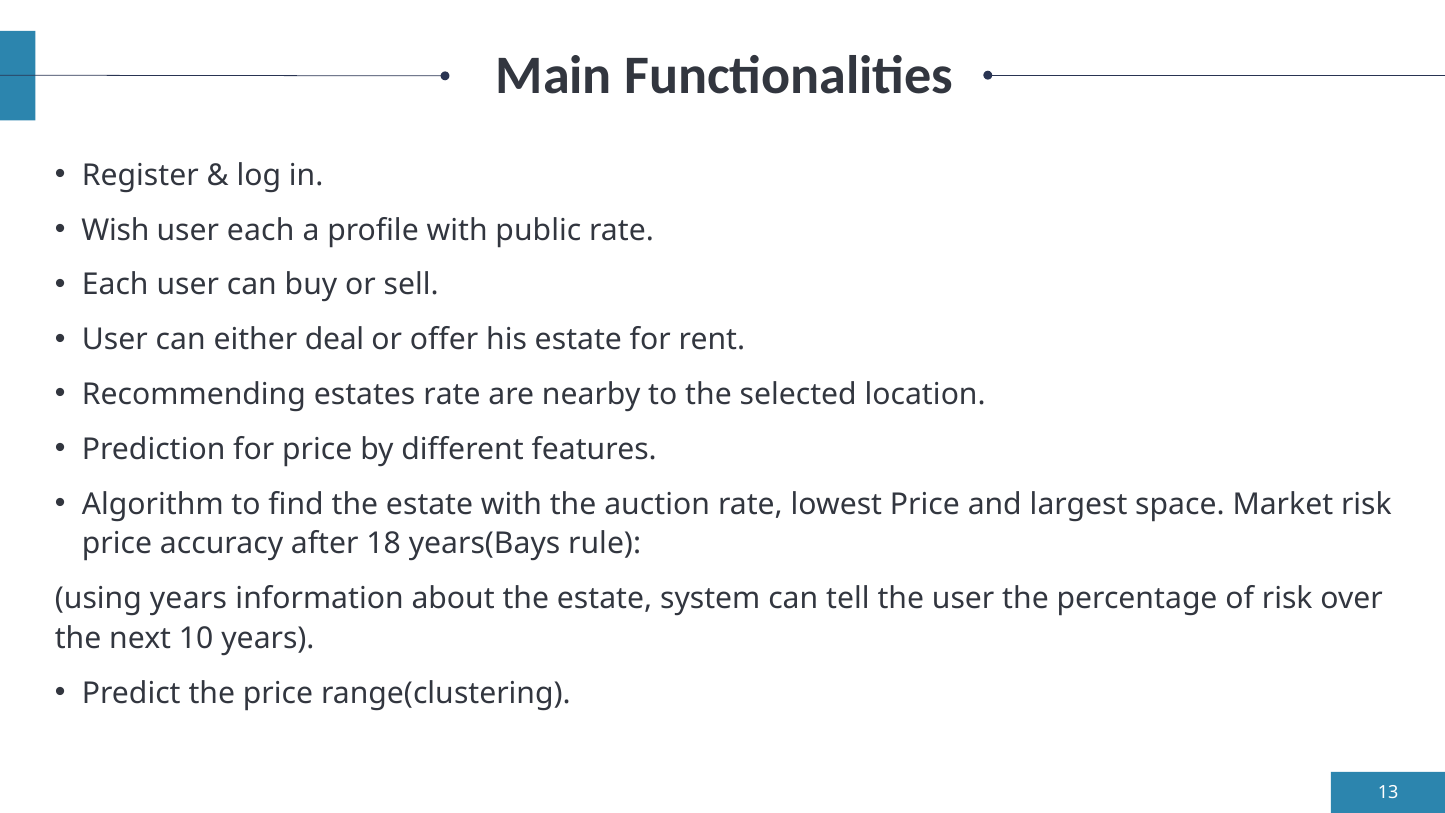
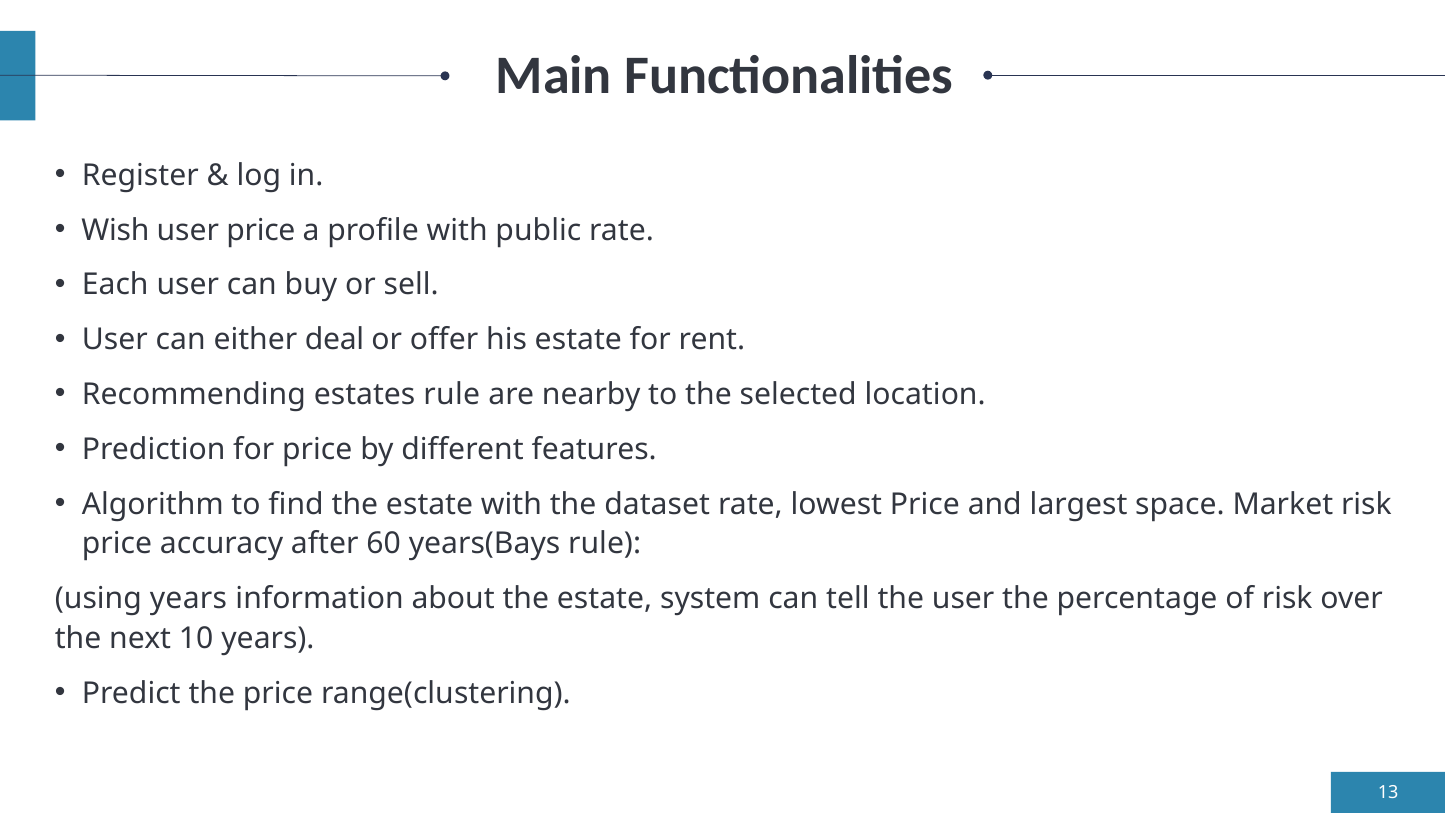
user each: each -> price (261, 230)
estates rate: rate -> rule (452, 394)
auction: auction -> dataset (657, 504)
18: 18 -> 60 (384, 544)
